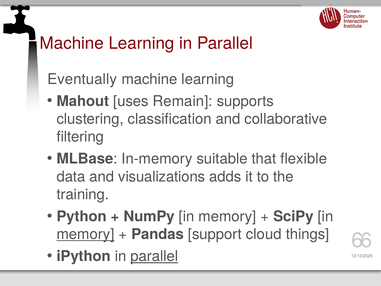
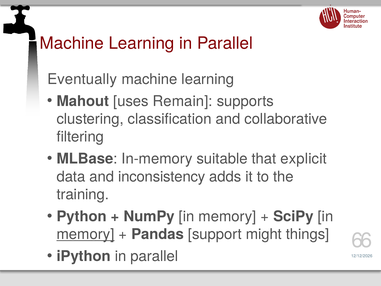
flexible: flexible -> explicit (304, 159)
visualizations: visualizations -> inconsistency (162, 176)
cloud: cloud -> might (264, 234)
parallel underline: present -> none (154, 256)
